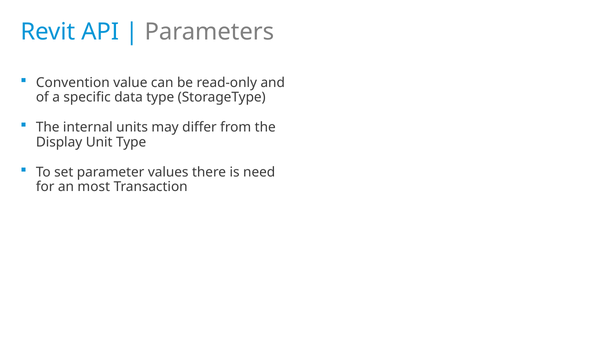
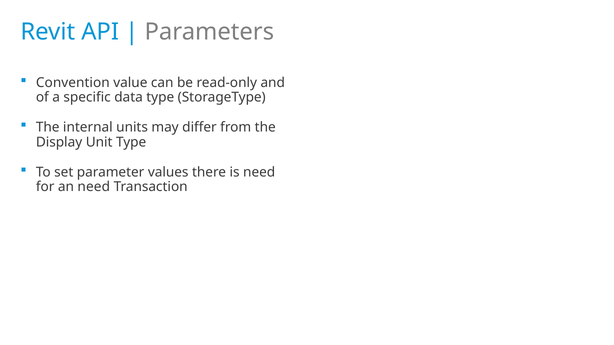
an most: most -> need (94, 187)
